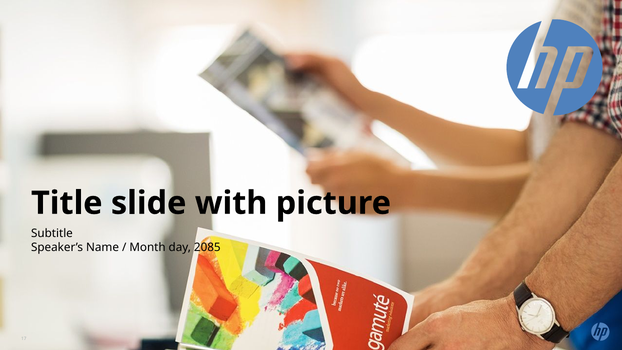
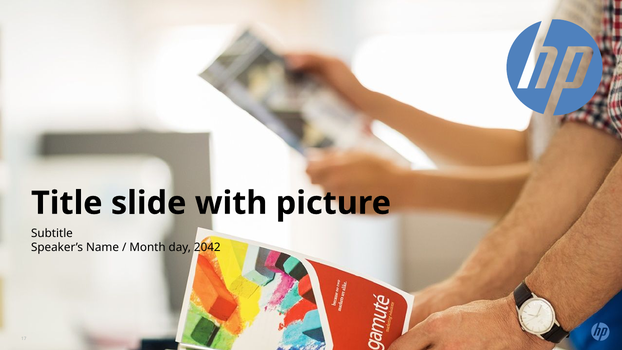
2085: 2085 -> 2042 (207, 247)
